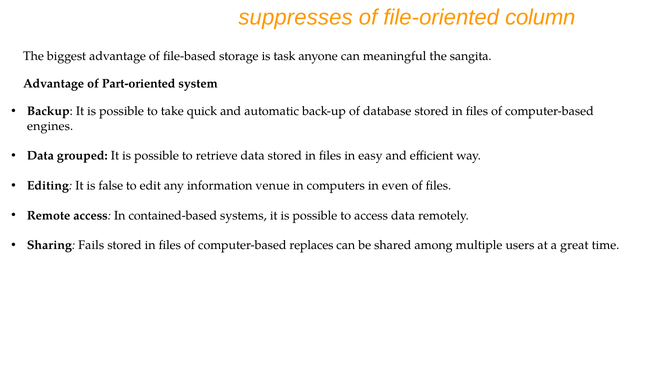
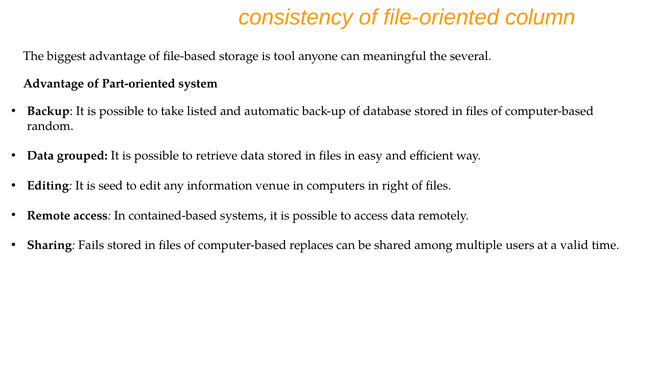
suppresses: suppresses -> consistency (296, 17)
task: task -> tool (284, 56)
sangita: sangita -> several (471, 56)
quick: quick -> listed (202, 111)
engines: engines -> random (50, 126)
false: false -> seed (111, 186)
even: even -> right (395, 186)
great: great -> valid (574, 245)
